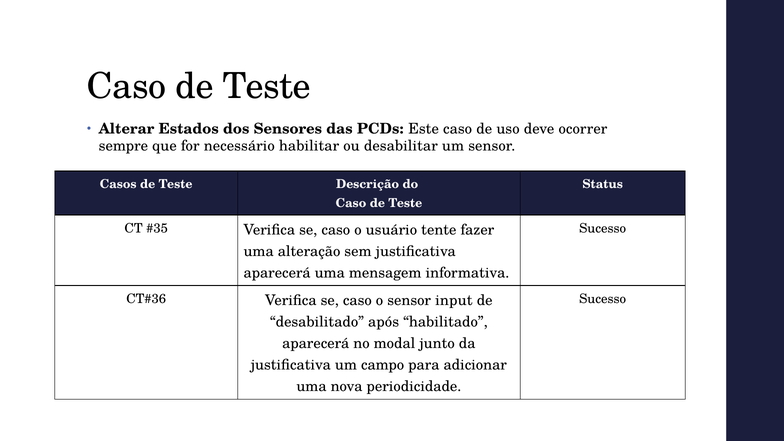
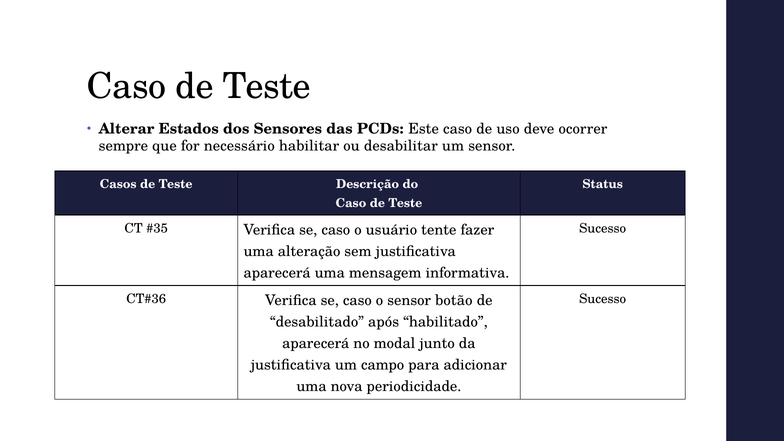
input: input -> botão (454, 300)
